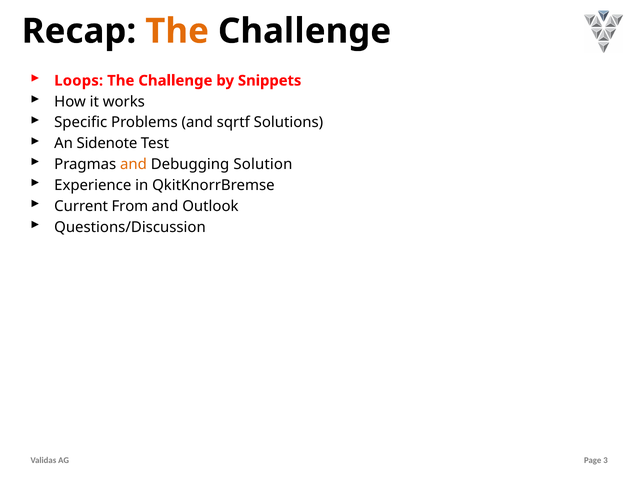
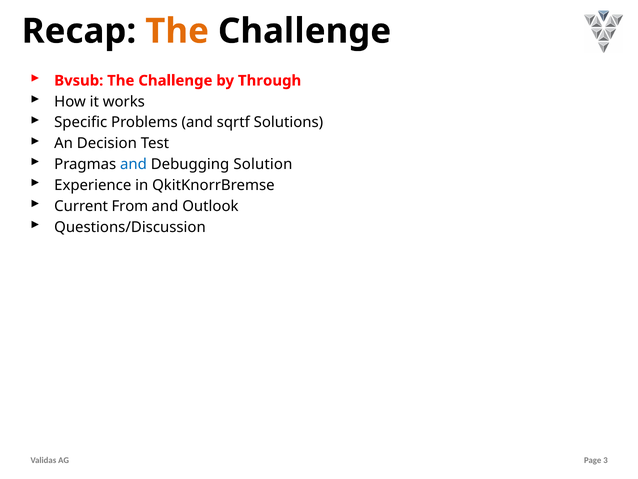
Loops: Loops -> Bvsub (79, 81)
Snippets: Snippets -> Through (270, 81)
Sidenote: Sidenote -> Decision (107, 143)
and colour: orange -> blue (134, 164)
